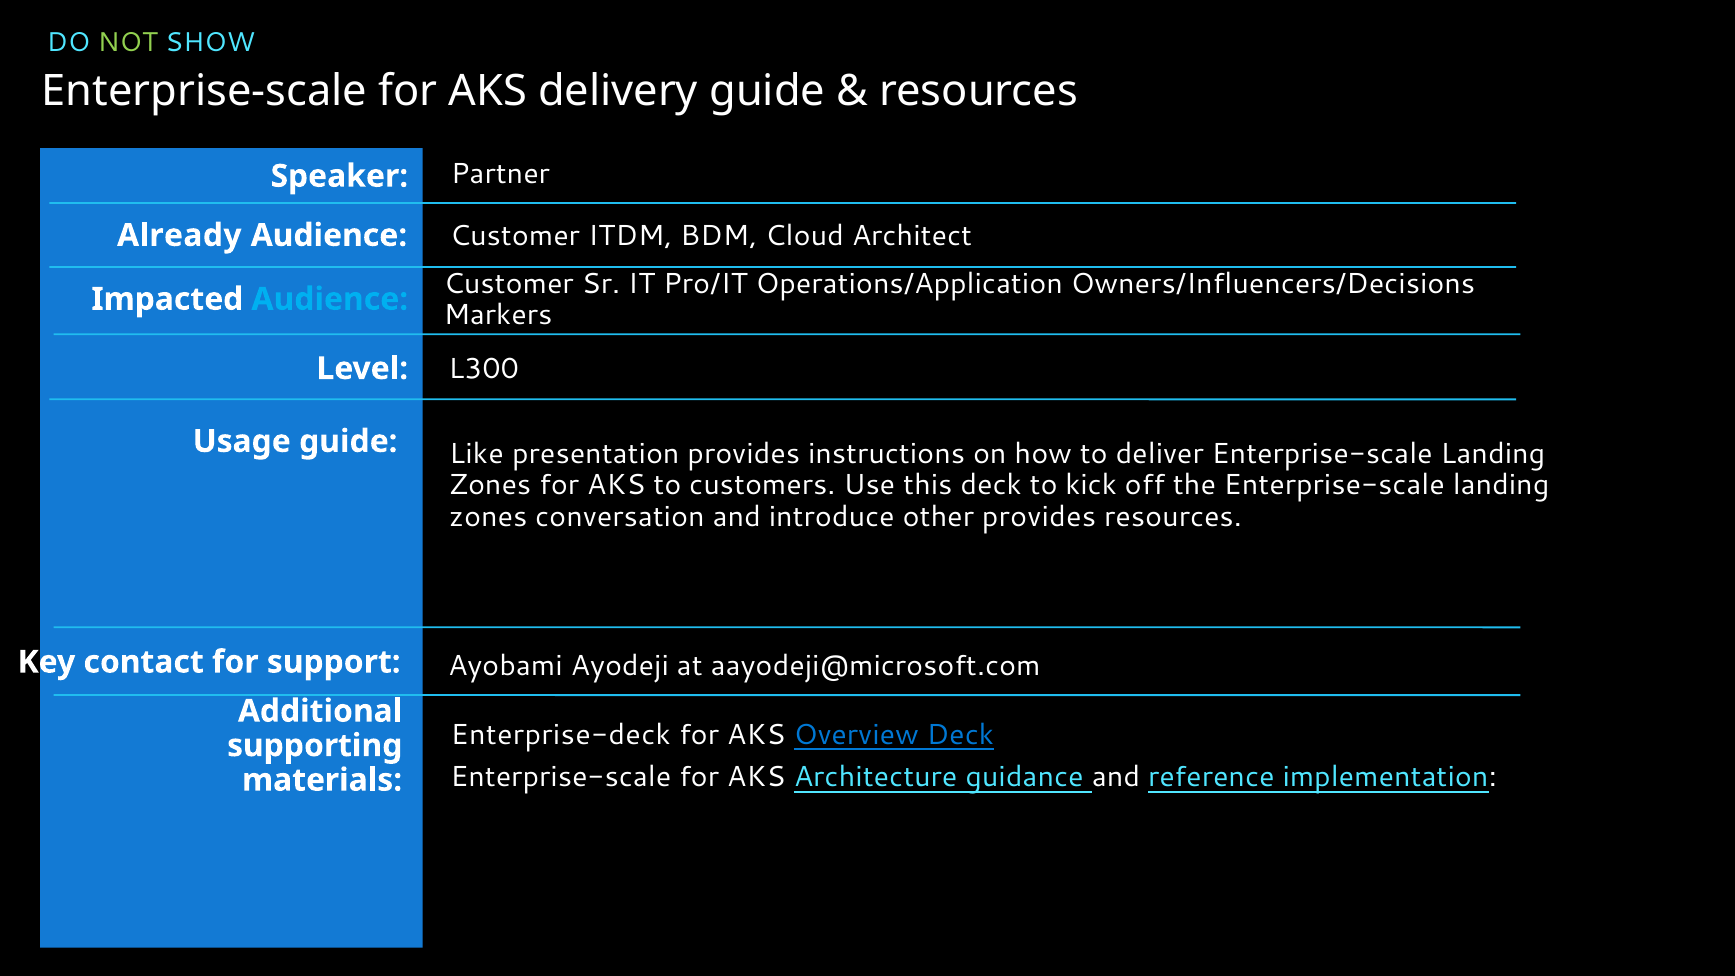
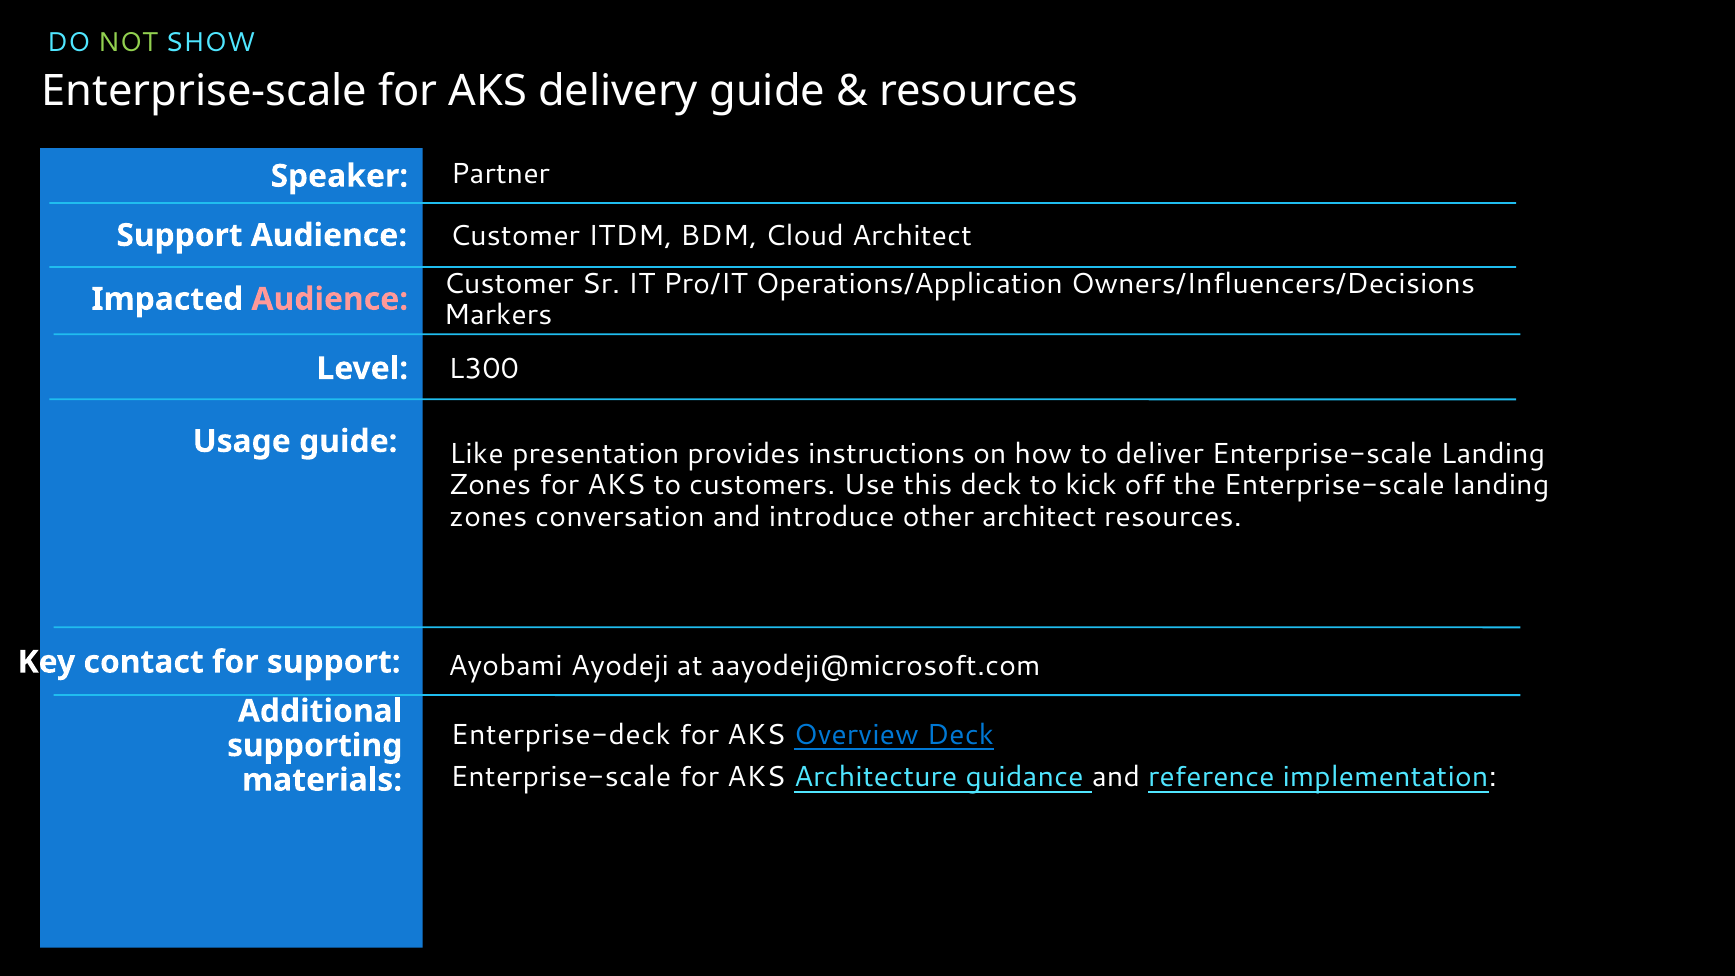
Already: Already -> Support (180, 235)
Audience colour: light blue -> pink (330, 299)
other provides: provides -> architect (1039, 517)
